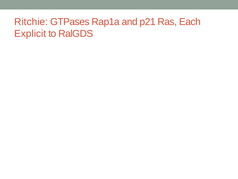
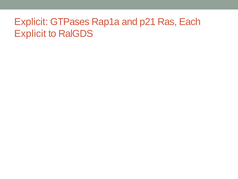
Ritchie: Ritchie -> Explicit (31, 22)
